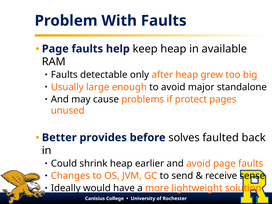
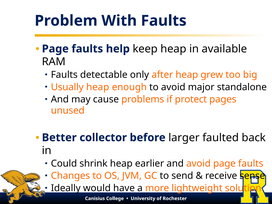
Usually large: large -> heap (98, 87)
provides: provides -> collector (103, 138)
solves: solves -> larger (184, 138)
